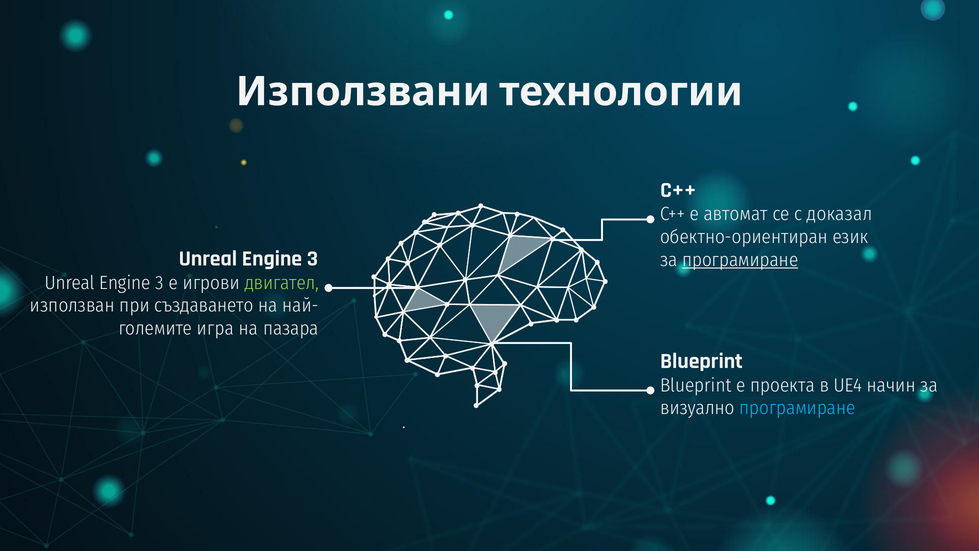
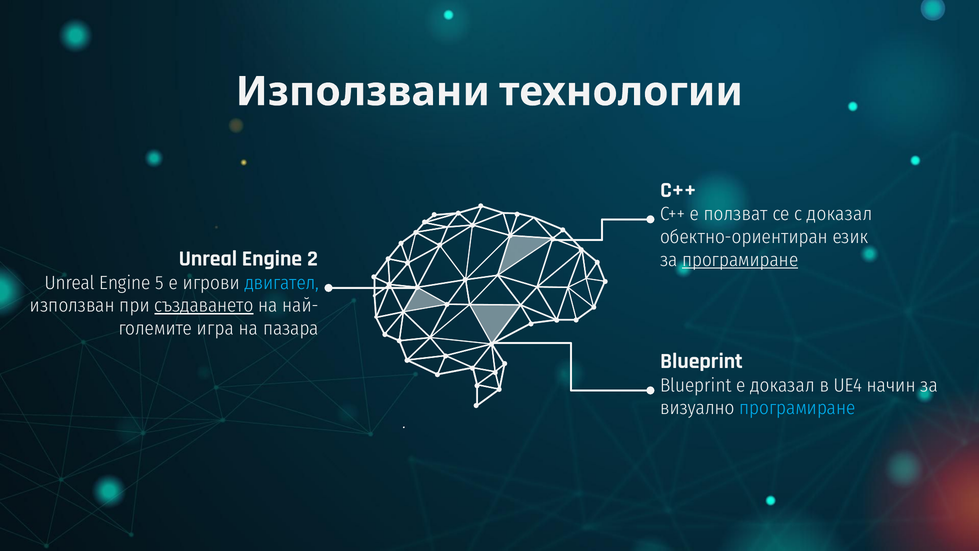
автомат: автомат -> ползват (736, 214)
3: 3 -> 2 (313, 259)
3: 3 -> 5 (160, 283)
двигател colour: light green -> light blue (282, 283)
създаването underline: none -> present (204, 305)
е проекта: проекта -> доказал (782, 385)
